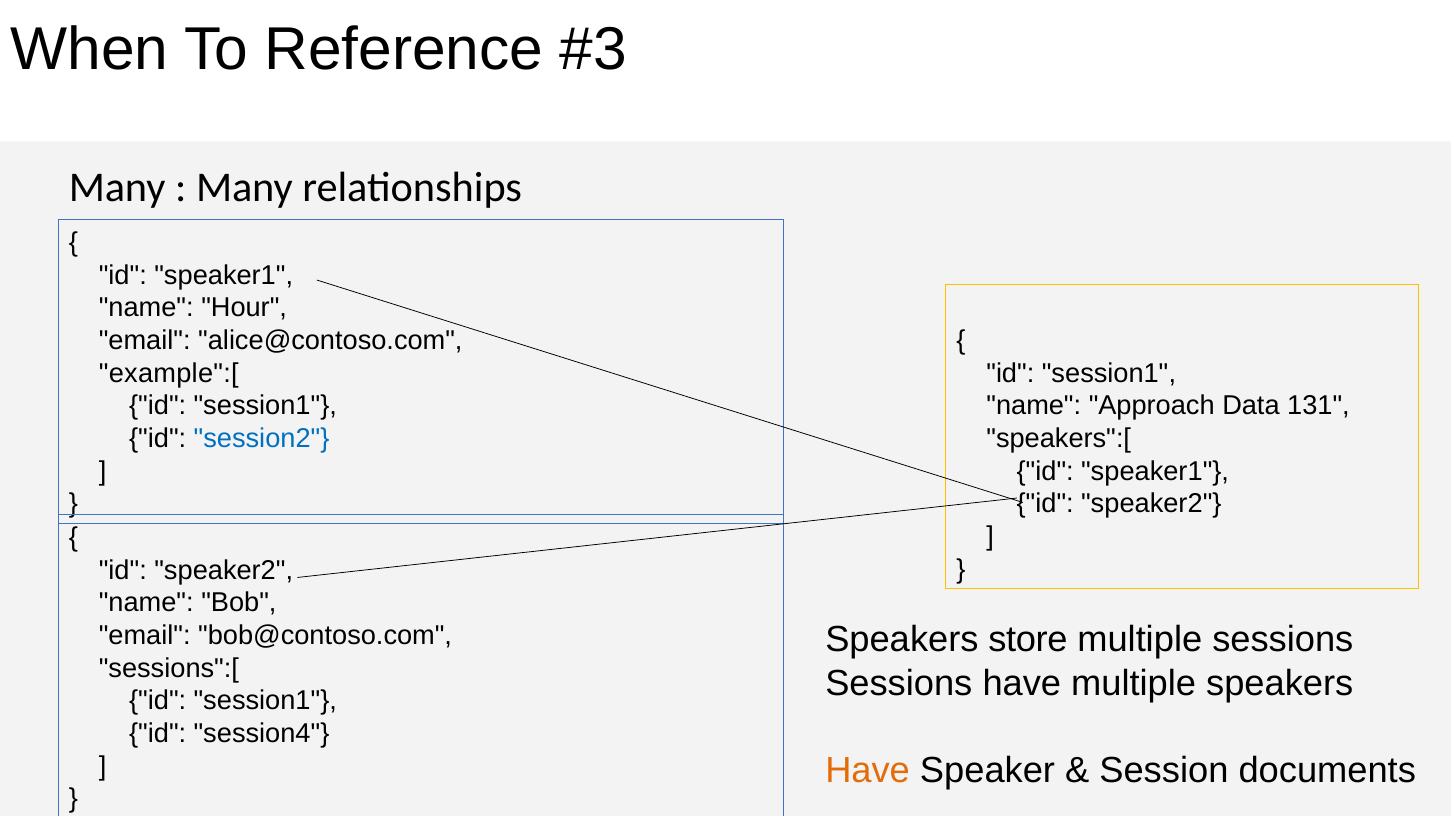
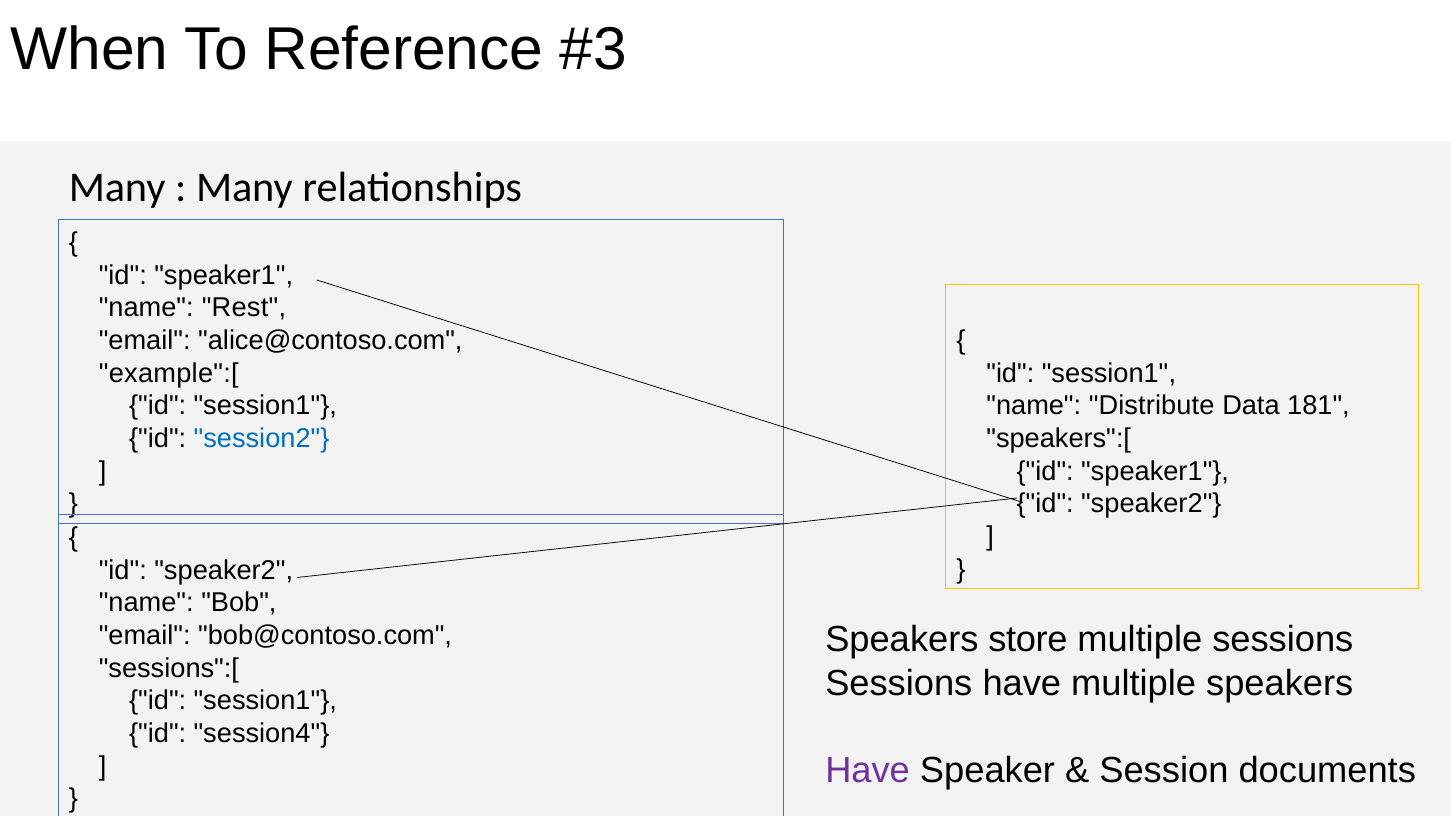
Hour: Hour -> Rest (244, 308)
Approach: Approach -> Distribute (1152, 406)
131: 131 -> 181 (1318, 406)
Have colour: orange -> purple (868, 770)
